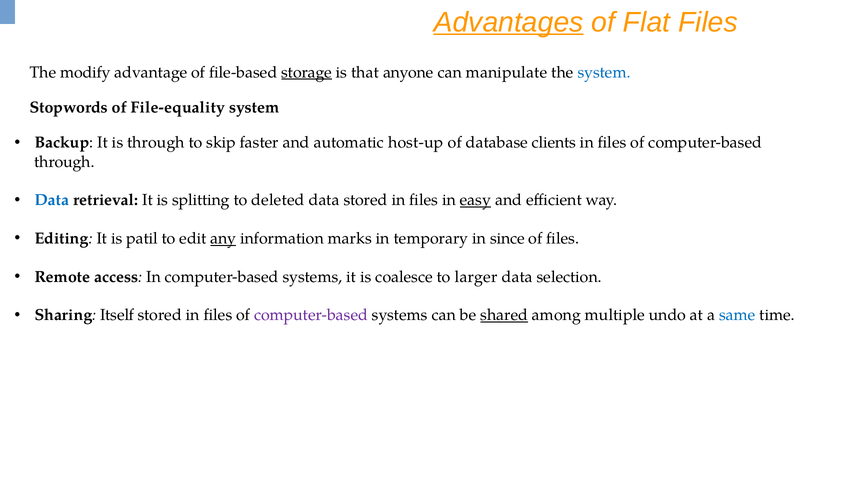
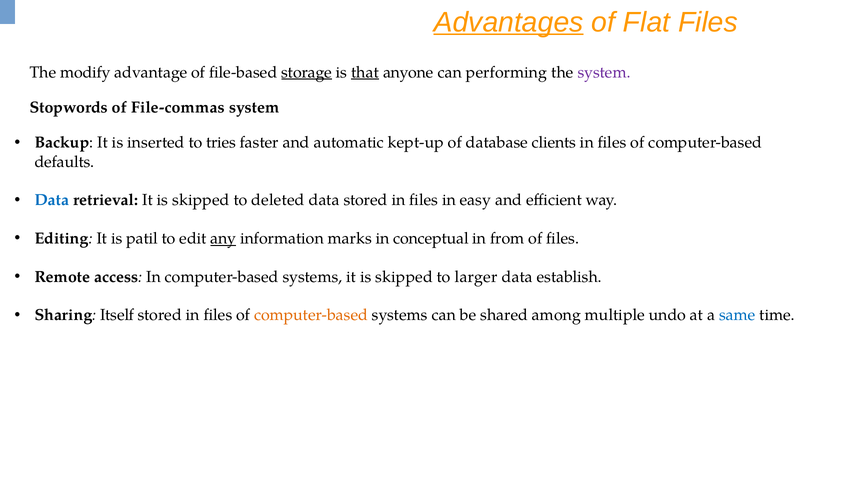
that underline: none -> present (365, 72)
manipulate: manipulate -> performing (507, 72)
system colour: blue -> purple (604, 72)
File-equality: File-equality -> File-commas (178, 107)
is through: through -> inserted (156, 143)
skip: skip -> tries (221, 143)
host-up: host-up -> kept-up (416, 143)
through: through -> defaults (65, 162)
retrieval It is splitting: splitting -> skipped (201, 200)
easy underline: present -> none (475, 200)
temporary: temporary -> conceptual (431, 238)
since: since -> from (507, 238)
systems it is coalesce: coalesce -> skipped (404, 277)
selection: selection -> establish (569, 277)
computer-based colour: purple -> orange (311, 315)
shared underline: present -> none (504, 315)
